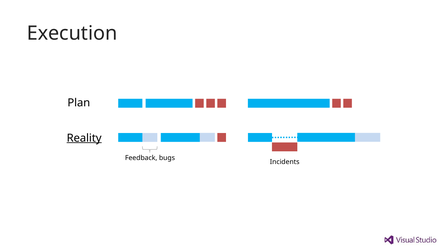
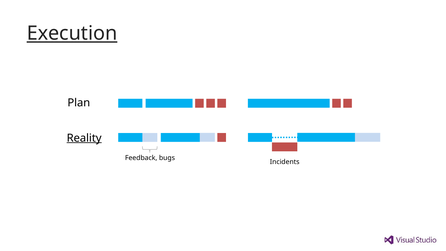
Execution underline: none -> present (72, 33)
